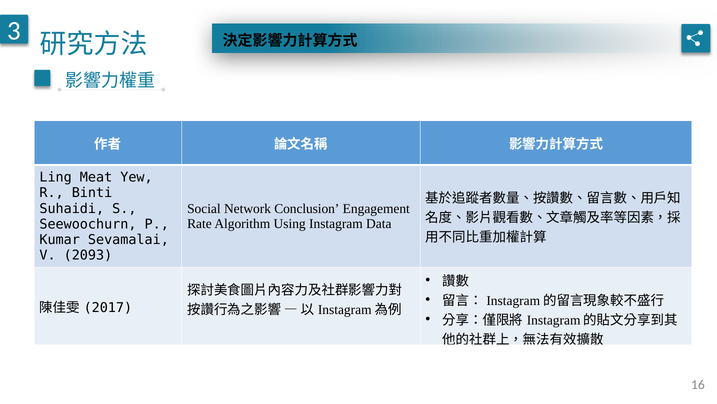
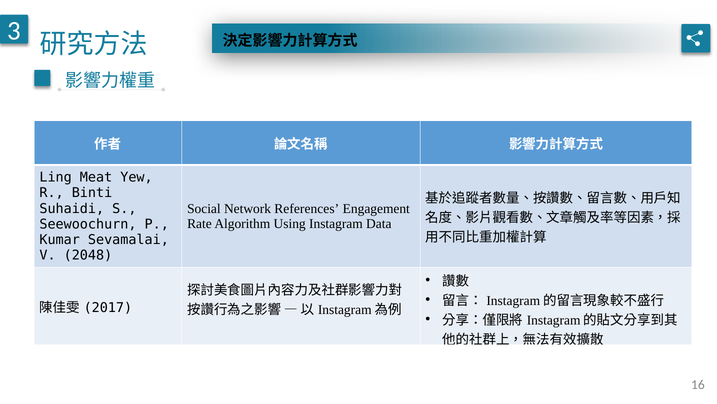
Conclusion: Conclusion -> References (307, 209)
2093: 2093 -> 2048 (88, 255)
